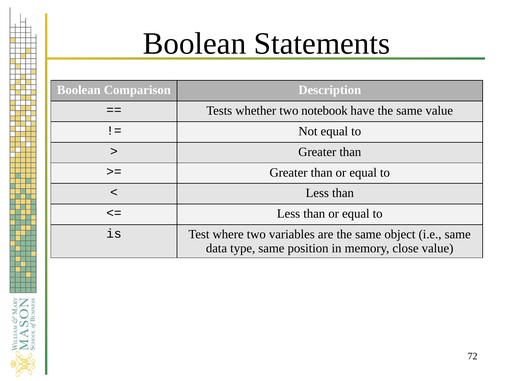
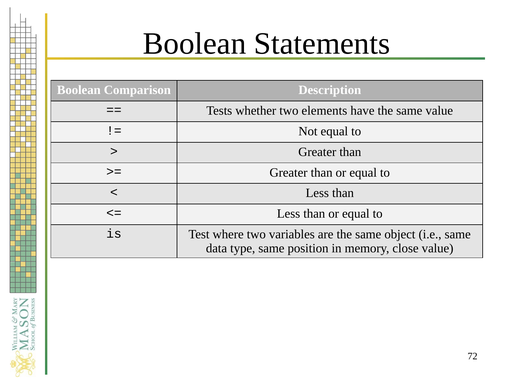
notebook: notebook -> elements (324, 111)
